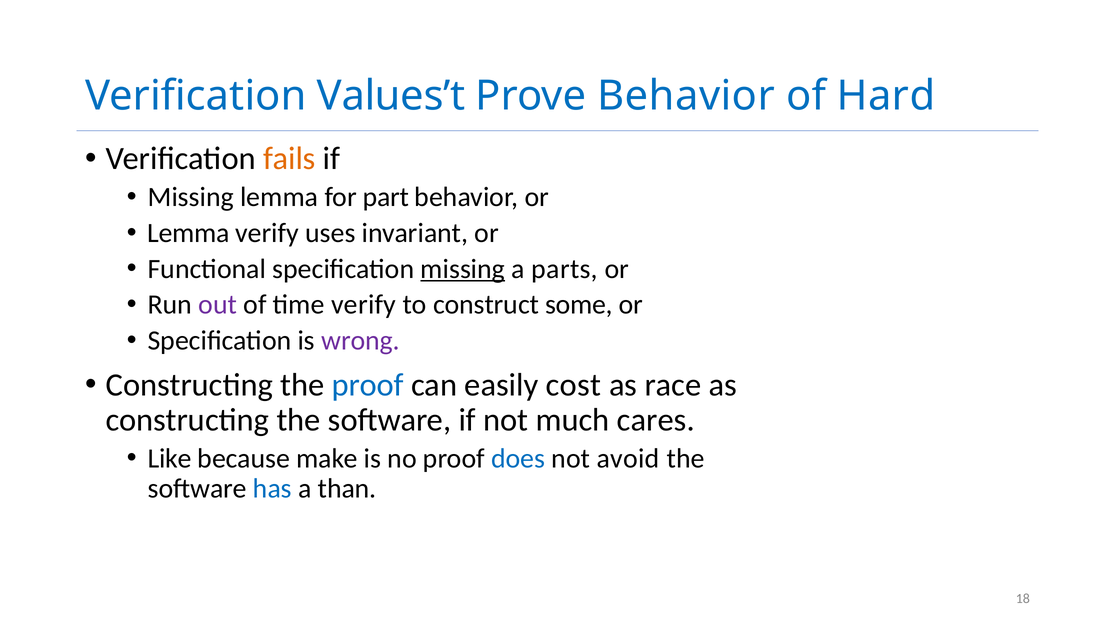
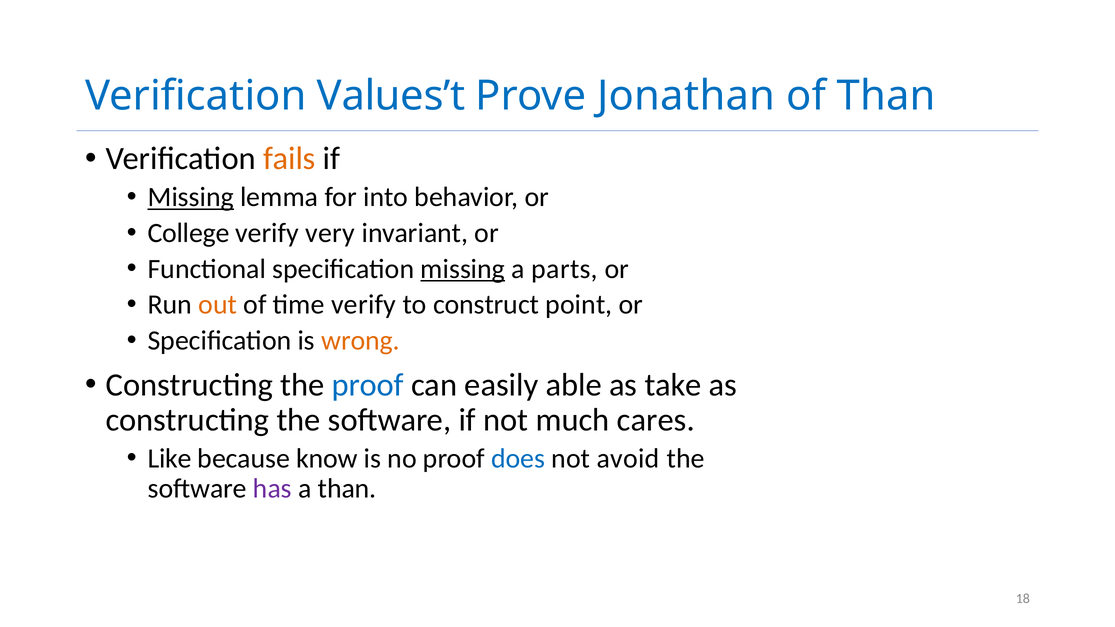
Prove Behavior: Behavior -> Jonathan (686, 96)
of Hard: Hard -> Than (886, 96)
Missing underline: none -> present (191, 197)
part: part -> into (386, 197)
Lemma: Lemma -> College (189, 233)
uses: uses -> very (330, 233)
out colour: purple -> orange (218, 305)
some: some -> point (579, 305)
wrong colour: purple -> orange (361, 341)
cost: cost -> able (574, 385)
race: race -> take (673, 385)
make: make -> know (327, 459)
has colour: blue -> purple (272, 489)
